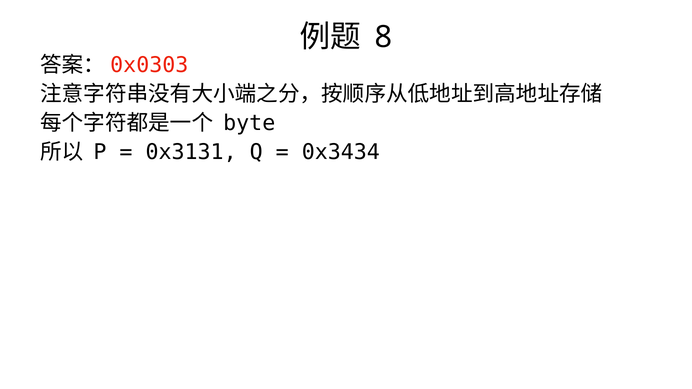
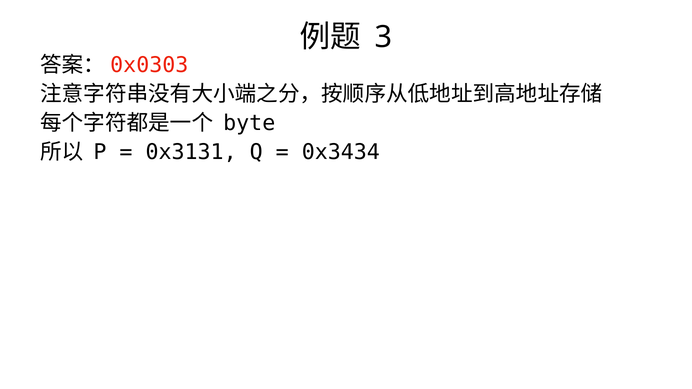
8: 8 -> 3 (384, 37)
